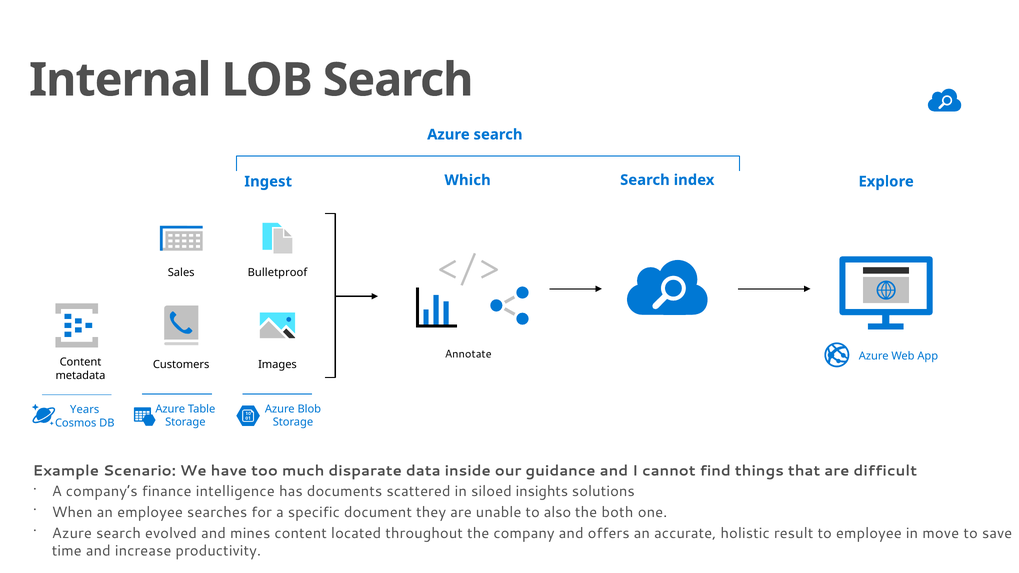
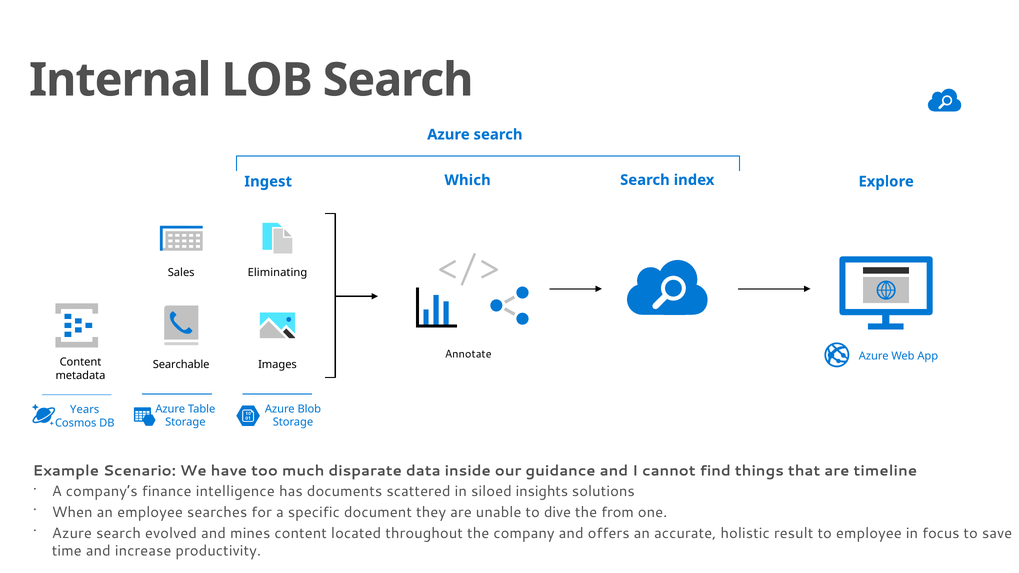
Bulletproof: Bulletproof -> Eliminating (277, 273)
Customers: Customers -> Searchable (181, 365)
difficult: difficult -> timeline (885, 471)
also: also -> dive (557, 513)
both: both -> from (618, 513)
move: move -> focus (941, 533)
